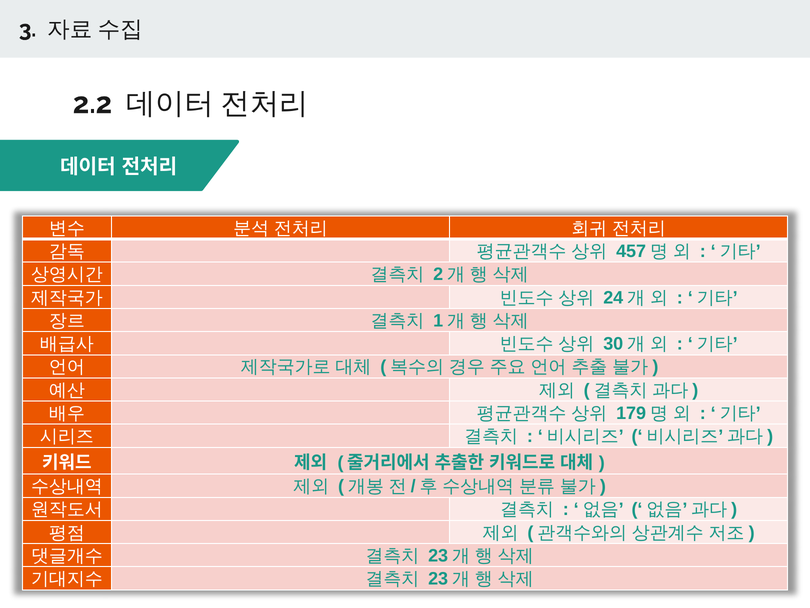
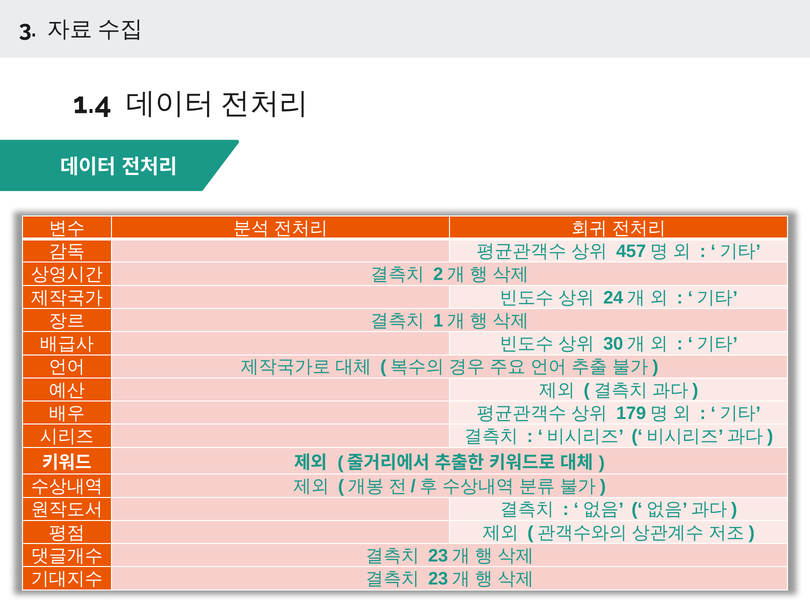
2.2: 2.2 -> 1.4 (92, 103)
